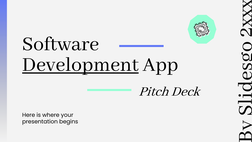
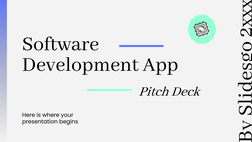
Development underline: present -> none (80, 64)
